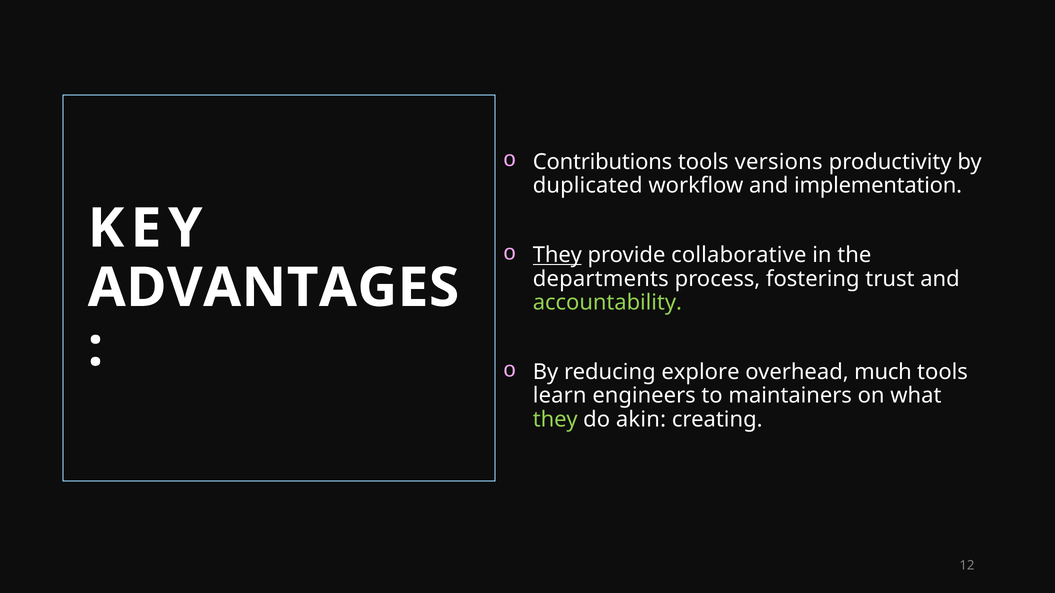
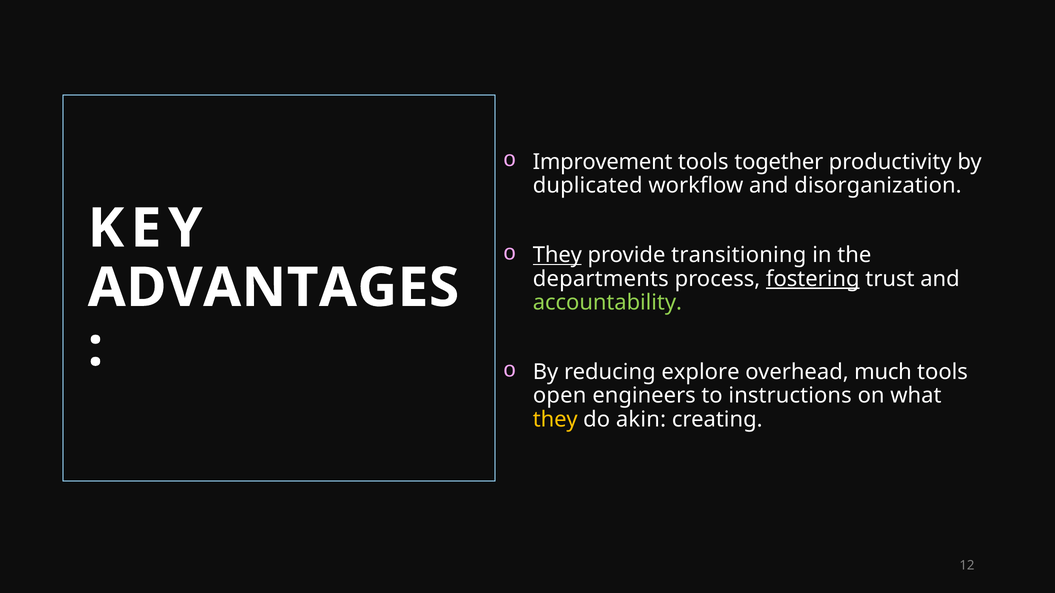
Contributions: Contributions -> Improvement (603, 162)
versions: versions -> together (779, 162)
implementation: implementation -> disorganization (878, 186)
collaborative: collaborative -> transitioning (739, 255)
fostering underline: none -> present (813, 279)
learn: learn -> open (560, 396)
maintainers: maintainers -> instructions (790, 396)
they colour: light green -> yellow (555, 420)
